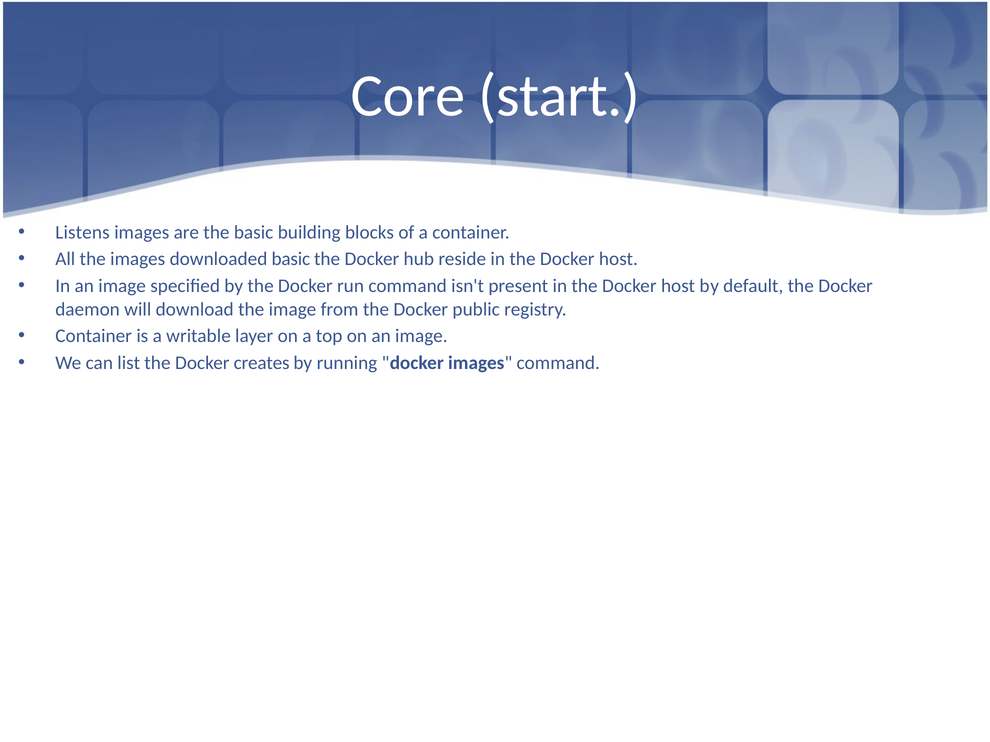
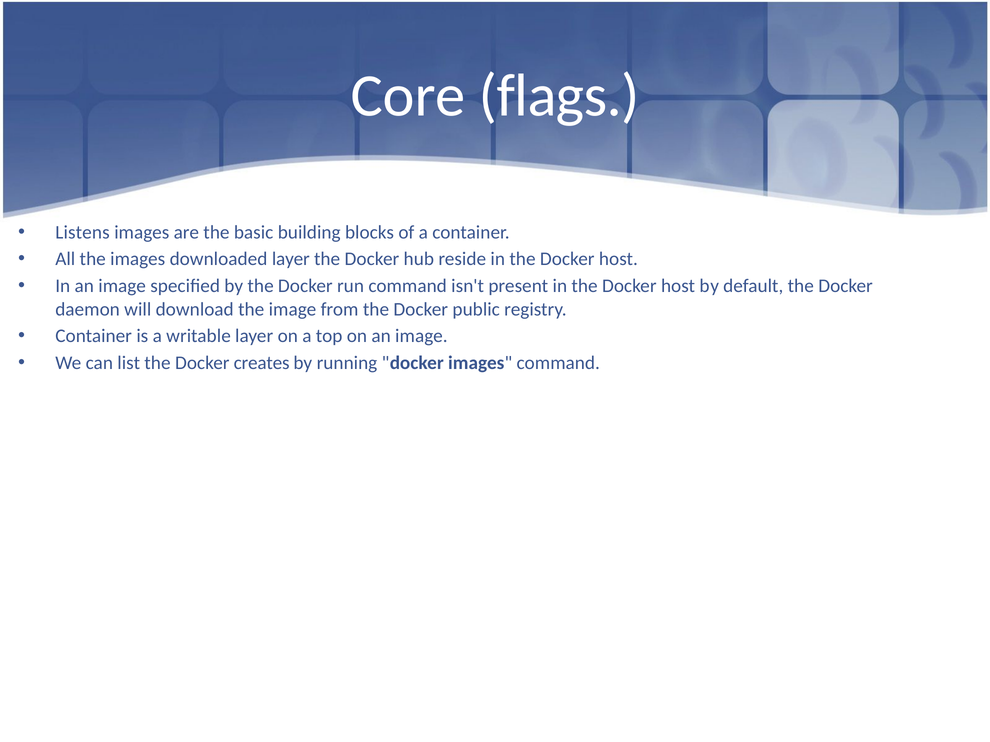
start: start -> flags (559, 96)
downloaded basic: basic -> layer (291, 259)
